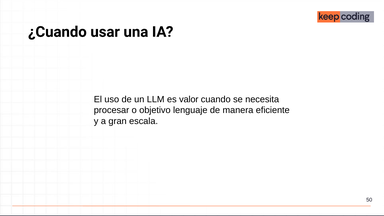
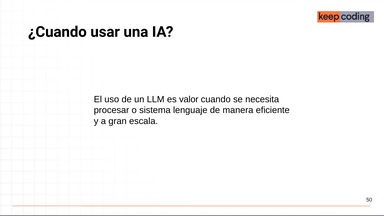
objetivo: objetivo -> sistema (155, 110)
